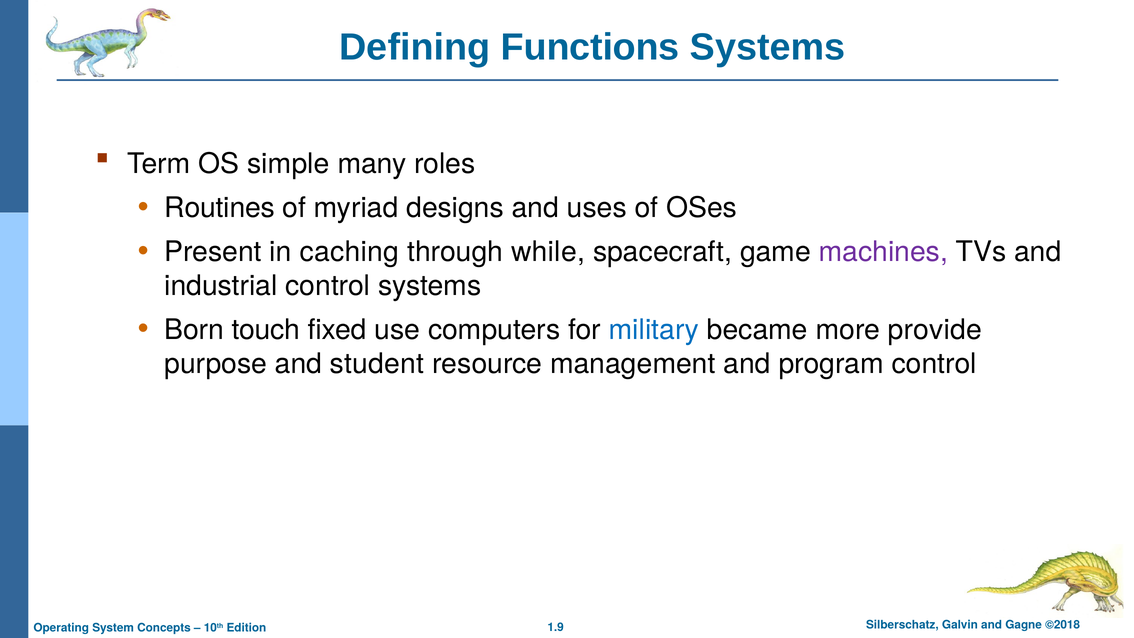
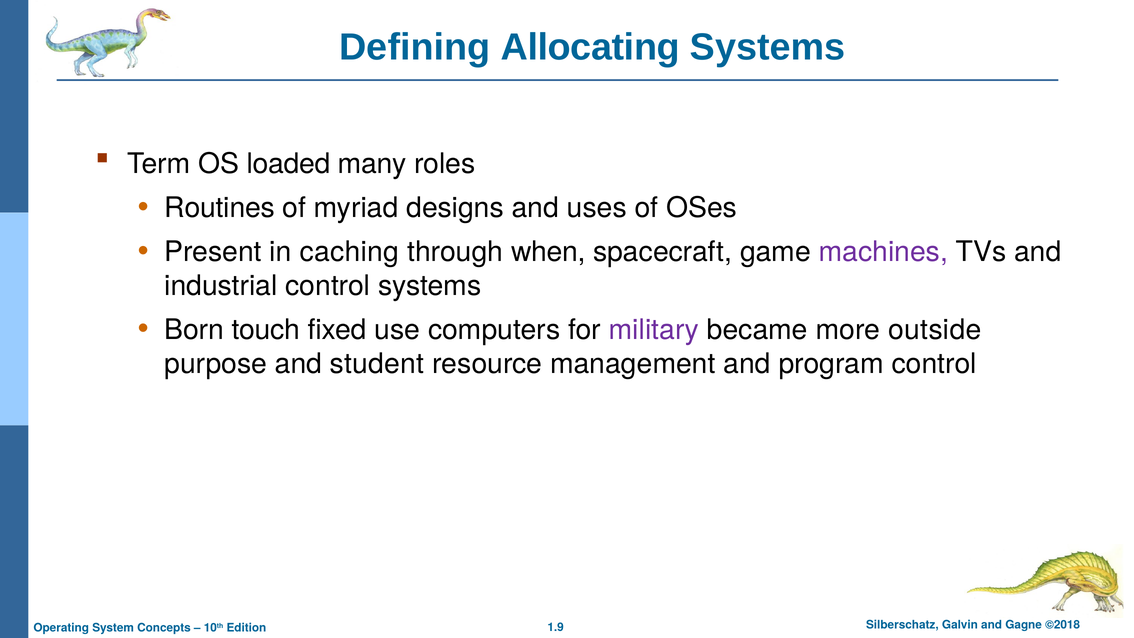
Functions: Functions -> Allocating (590, 47)
simple: simple -> loaded (289, 164)
while: while -> when (548, 252)
military colour: blue -> purple (654, 330)
provide: provide -> outside (935, 330)
